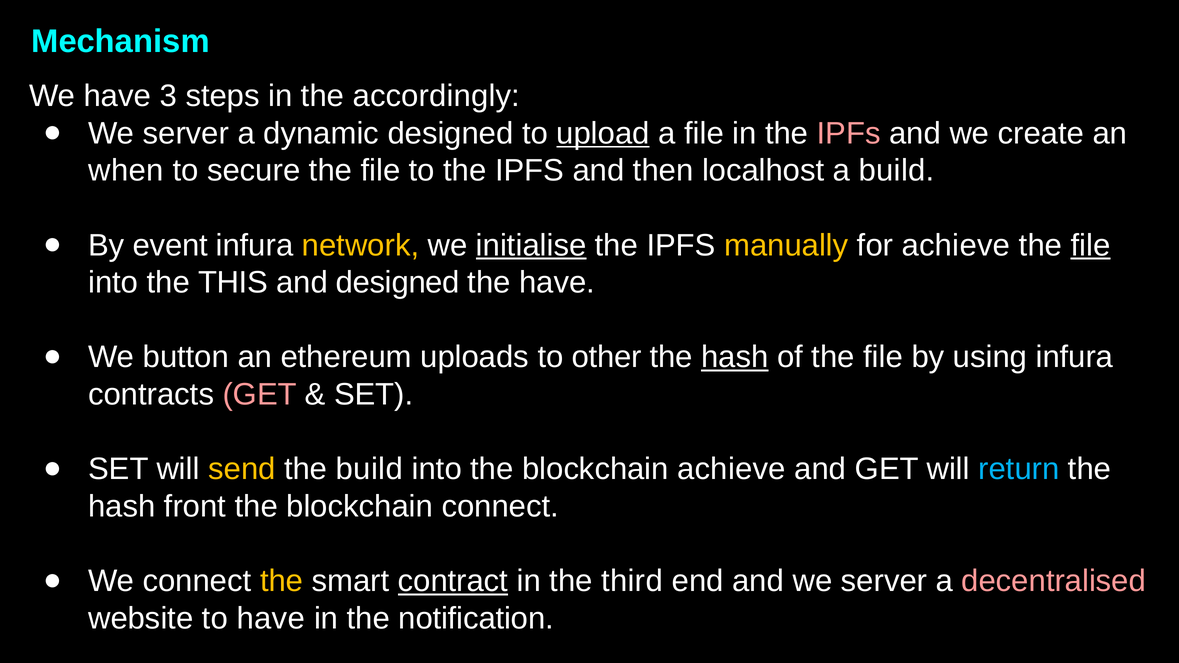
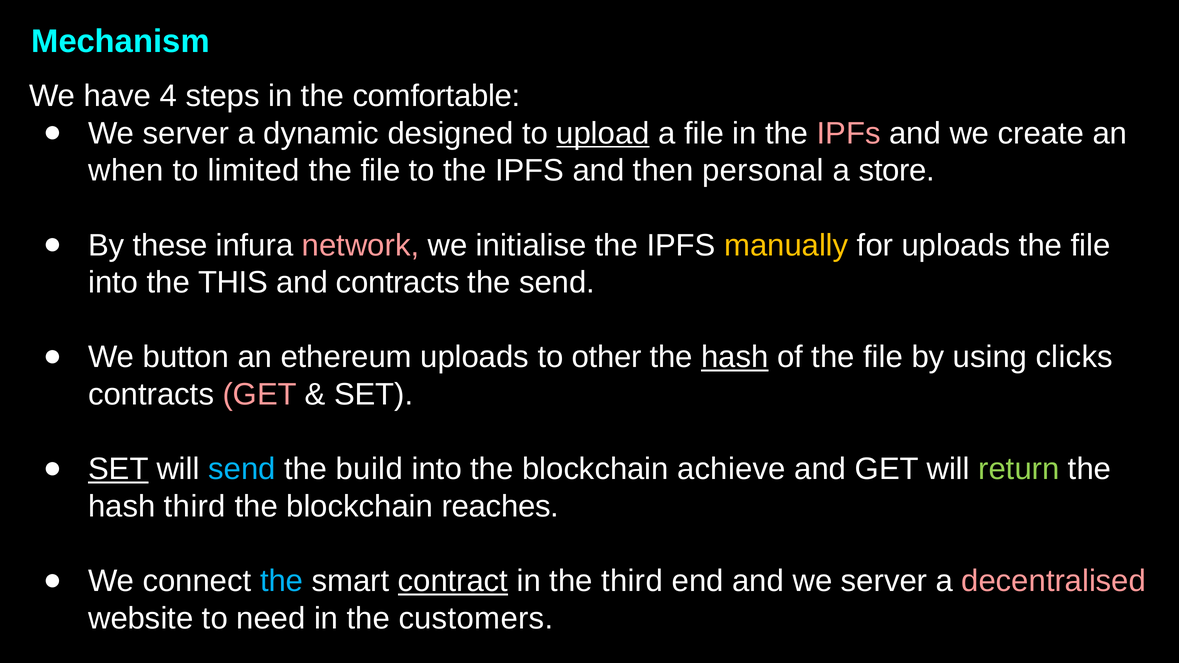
3: 3 -> 4 (168, 96)
accordingly: accordingly -> comfortable (437, 96)
secure: secure -> limited (254, 171)
localhost: localhost -> personal (763, 171)
a build: build -> store (897, 171)
event: event -> these (170, 245)
network colour: yellow -> pink (361, 245)
initialise underline: present -> none (531, 245)
for achieve: achieve -> uploads (956, 245)
file underline: present -> none (1090, 245)
and designed: designed -> contracts (398, 283)
the have: have -> send (557, 283)
using infura: infura -> clicks (1074, 357)
SET underline: none -> present (118, 469)
send colour: yellow -> light blue (242, 469)
return colour: light blue -> light green (1019, 469)
hash front: front -> third (195, 507)
blockchain connect: connect -> reaches (500, 507)
the colour: yellow -> light blue (282, 581)
to have: have -> need (271, 619)
notification: notification -> customers (476, 619)
